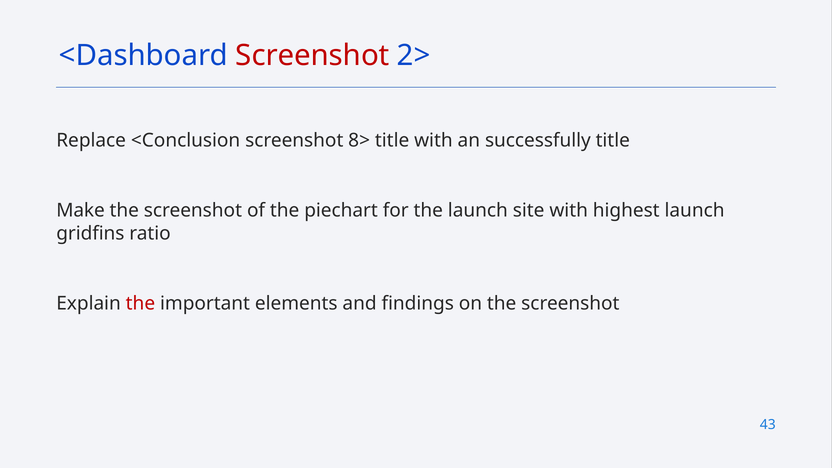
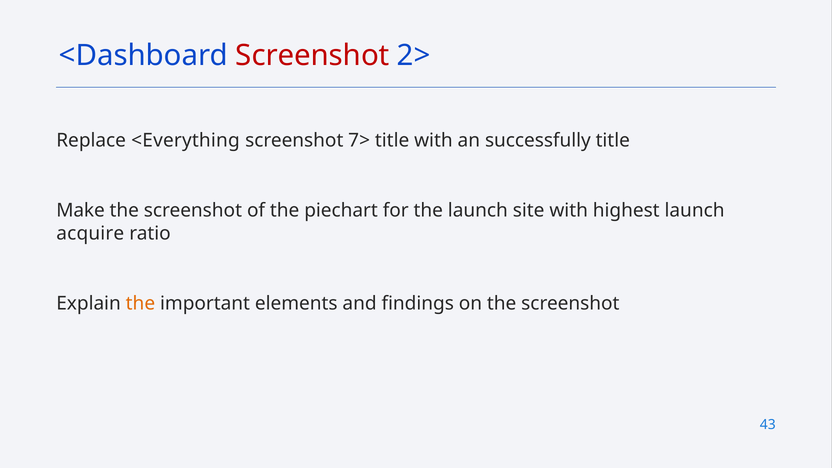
<Conclusion: <Conclusion -> <Everything (186, 140)
8>: 8> -> 7> (359, 140)
gridfins: gridfins -> acquire (90, 233)
the colour: red -> orange (140, 303)
